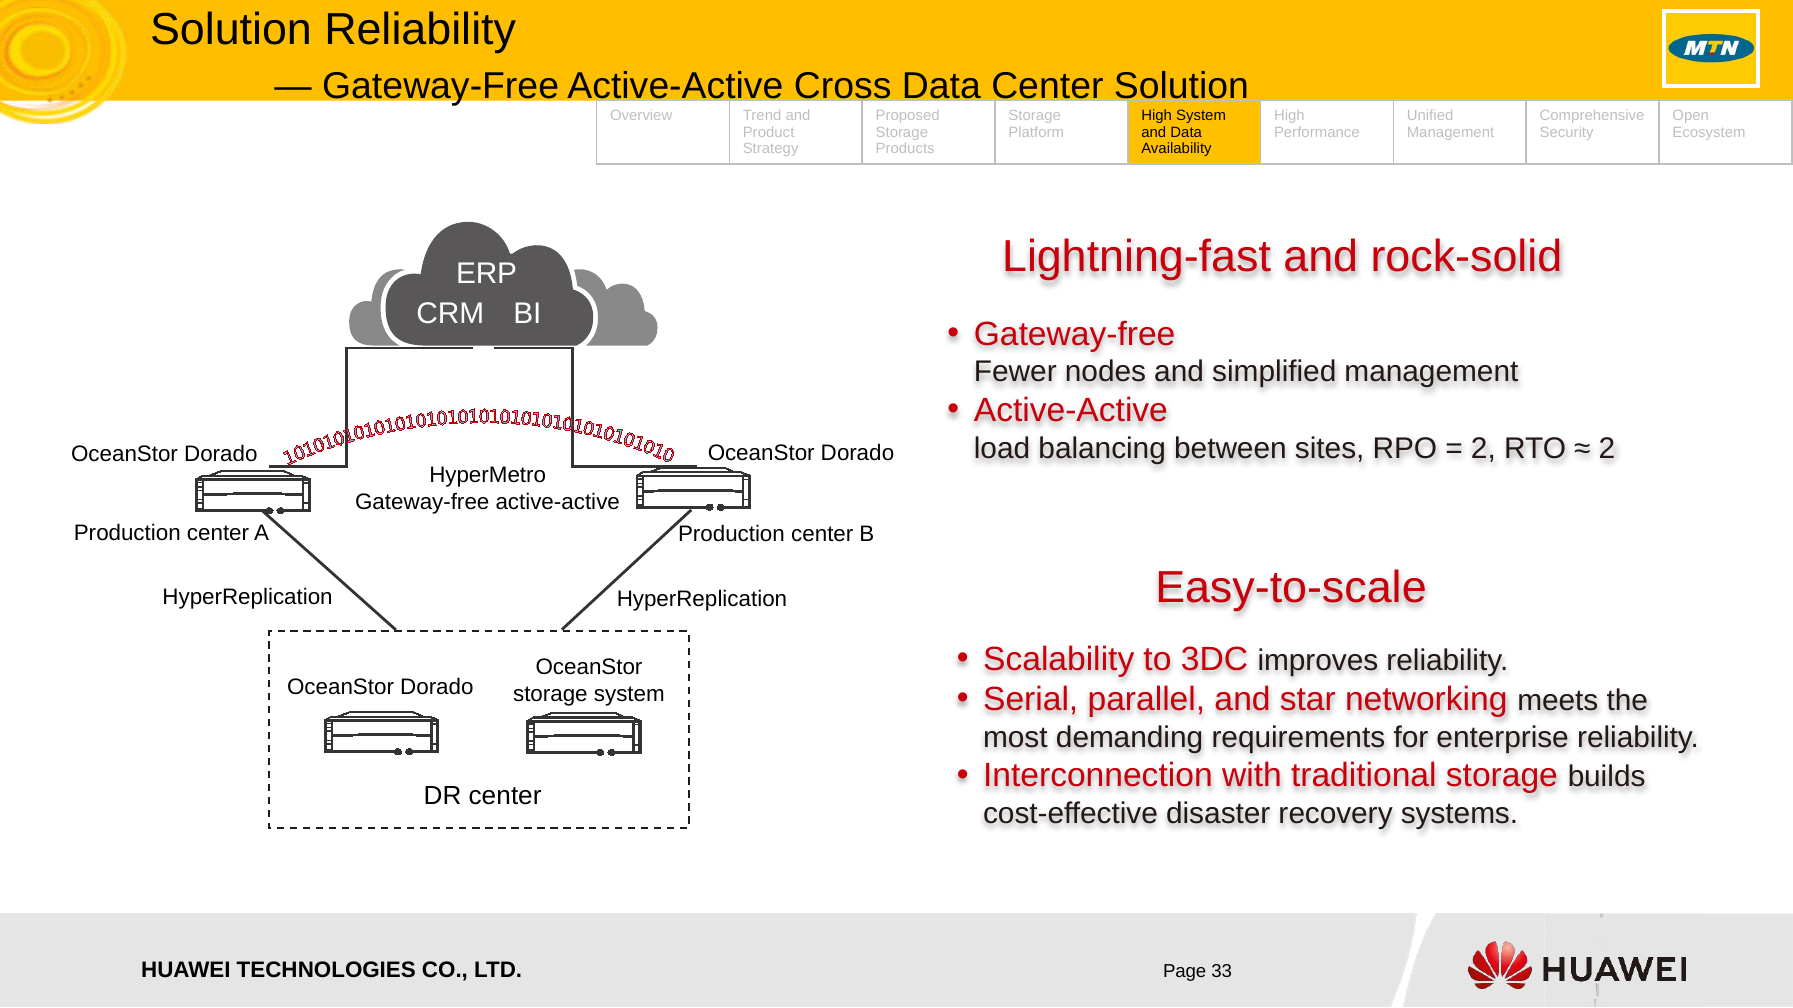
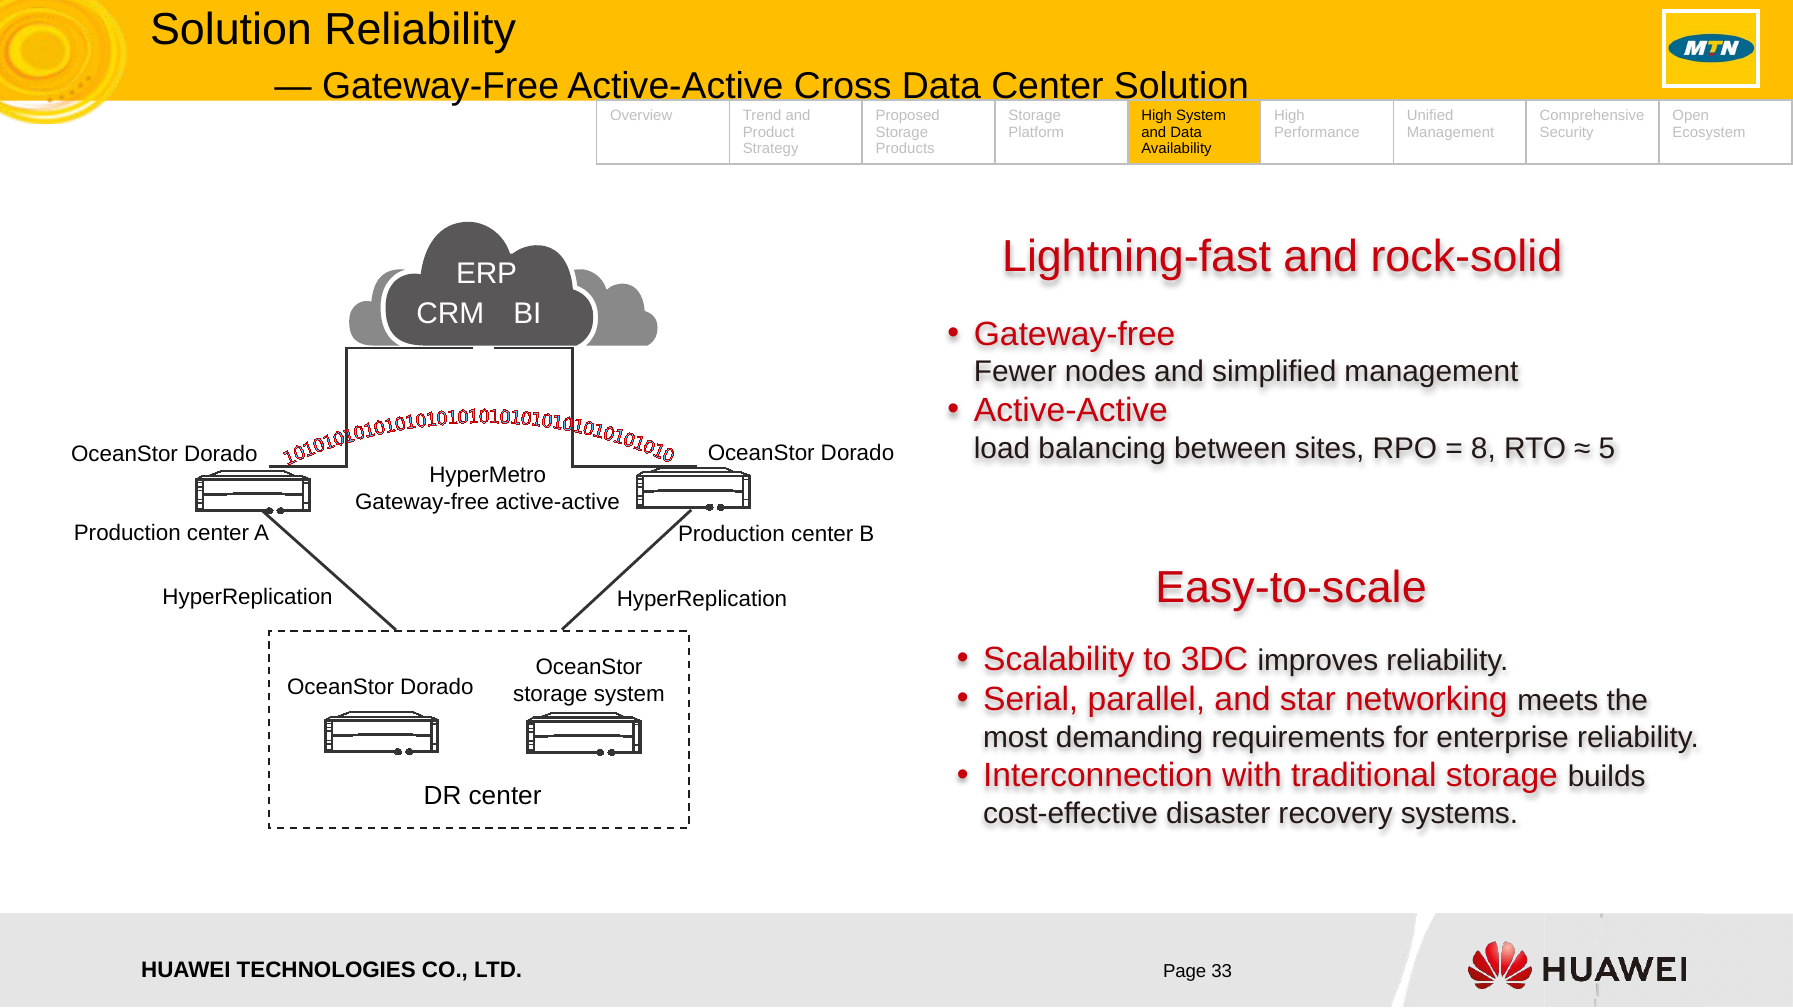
2: 2 -> 8 (1483, 448)
2: 2 -> 5 (1607, 448)
